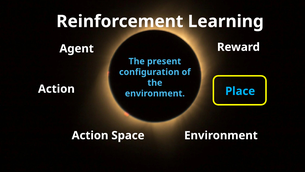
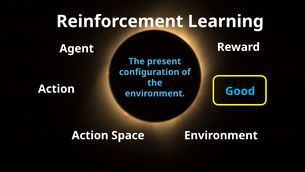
Place: Place -> Good (240, 91)
